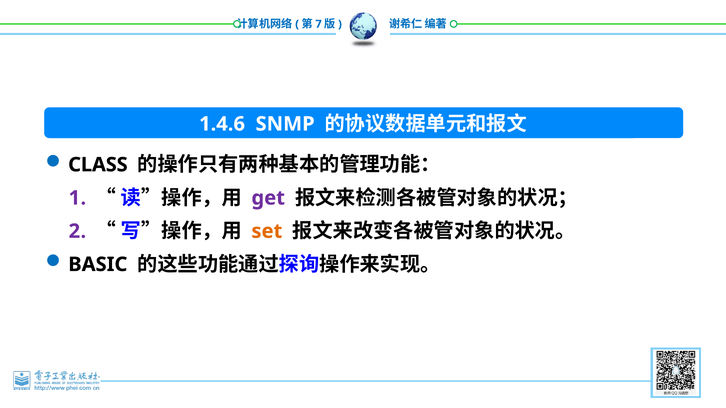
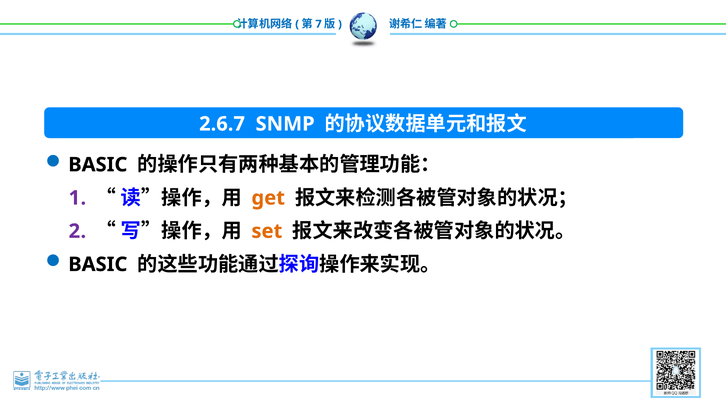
1.4.6: 1.4.6 -> 2.6.7 (222, 124)
CLASS: CLASS -> BASIC (98, 165)
get colour: purple -> orange (268, 198)
